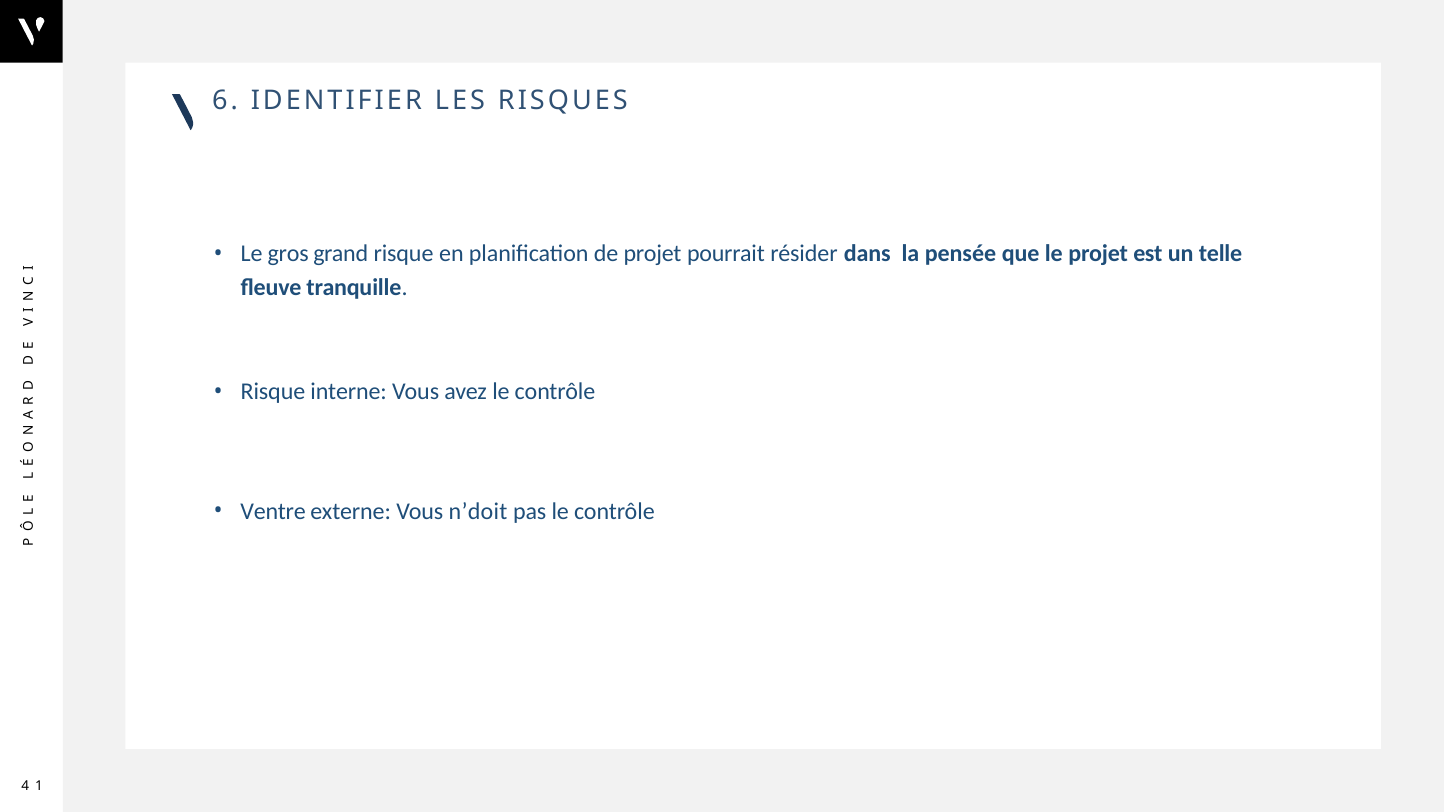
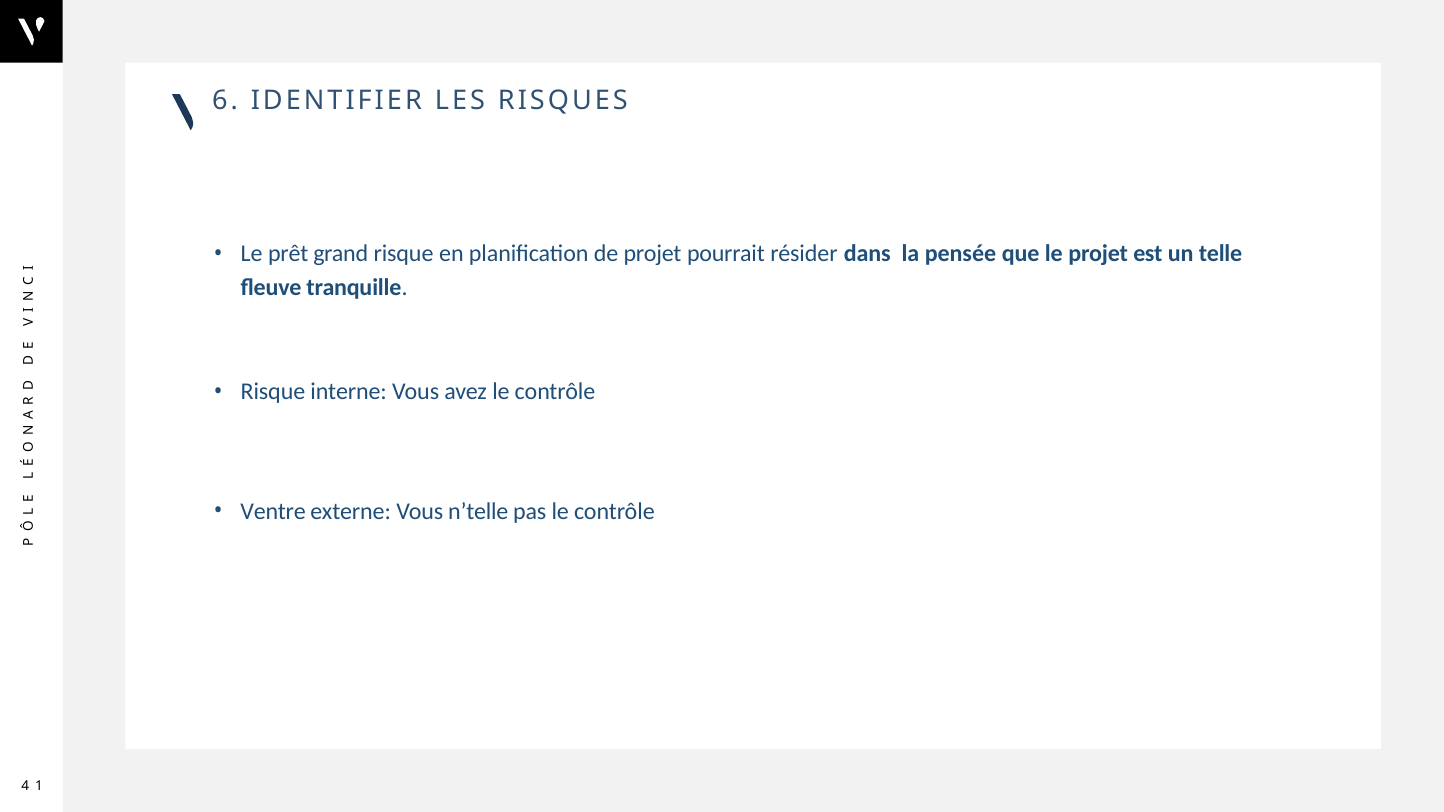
gros: gros -> prêt (288, 254)
n’doit: n’doit -> n’telle (478, 511)
